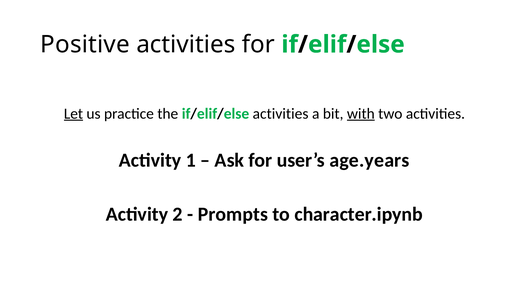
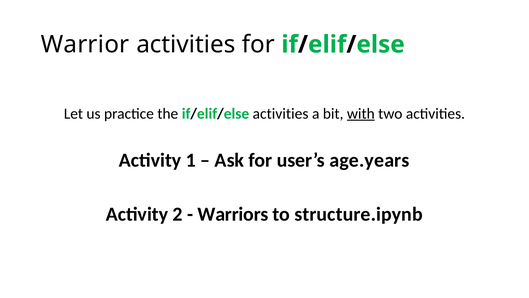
Positive: Positive -> Warrior (85, 44)
Let underline: present -> none (73, 113)
Prompts: Prompts -> Warriors (233, 214)
character.ipynb: character.ipynb -> structure.ipynb (359, 214)
